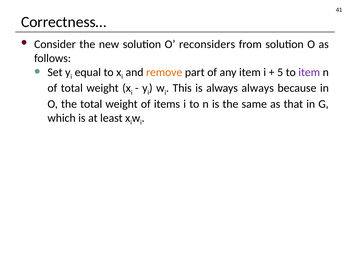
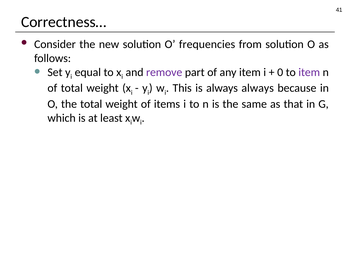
reconsiders: reconsiders -> frequencies (207, 44)
remove colour: orange -> purple (164, 72)
5: 5 -> 0 (280, 72)
